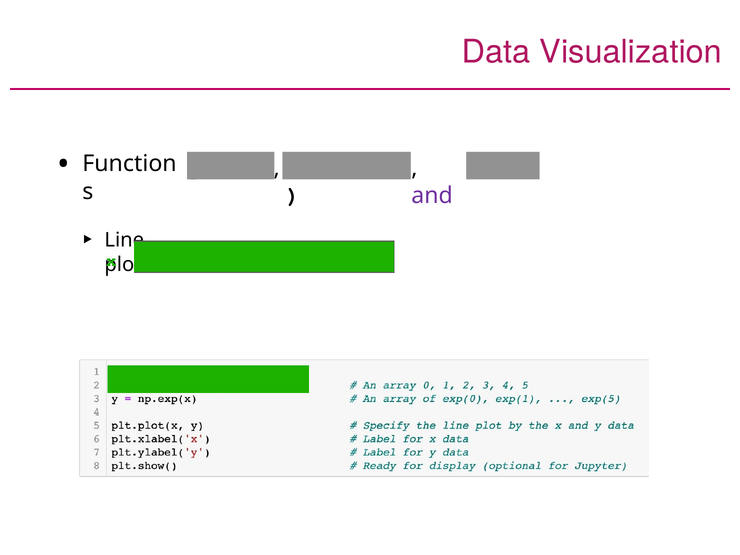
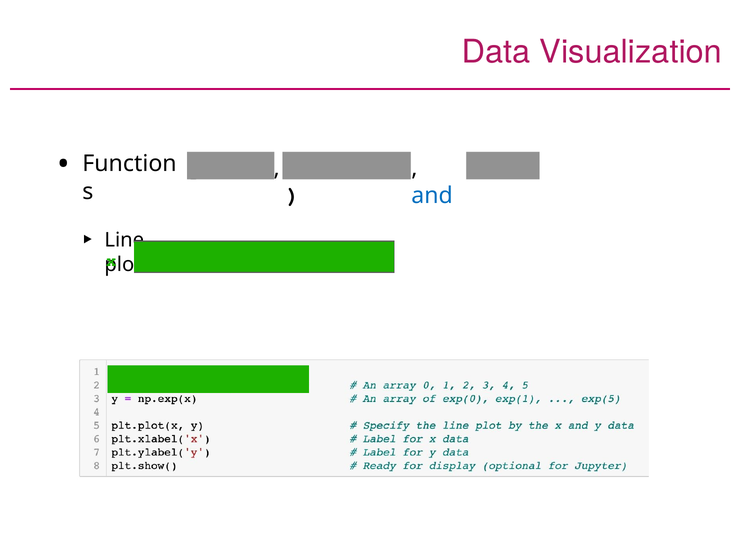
and colour: purple -> blue (432, 196)
